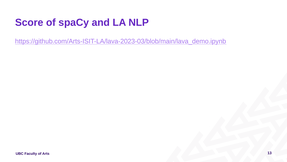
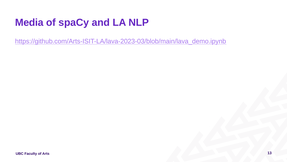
Score: Score -> Media (29, 23)
